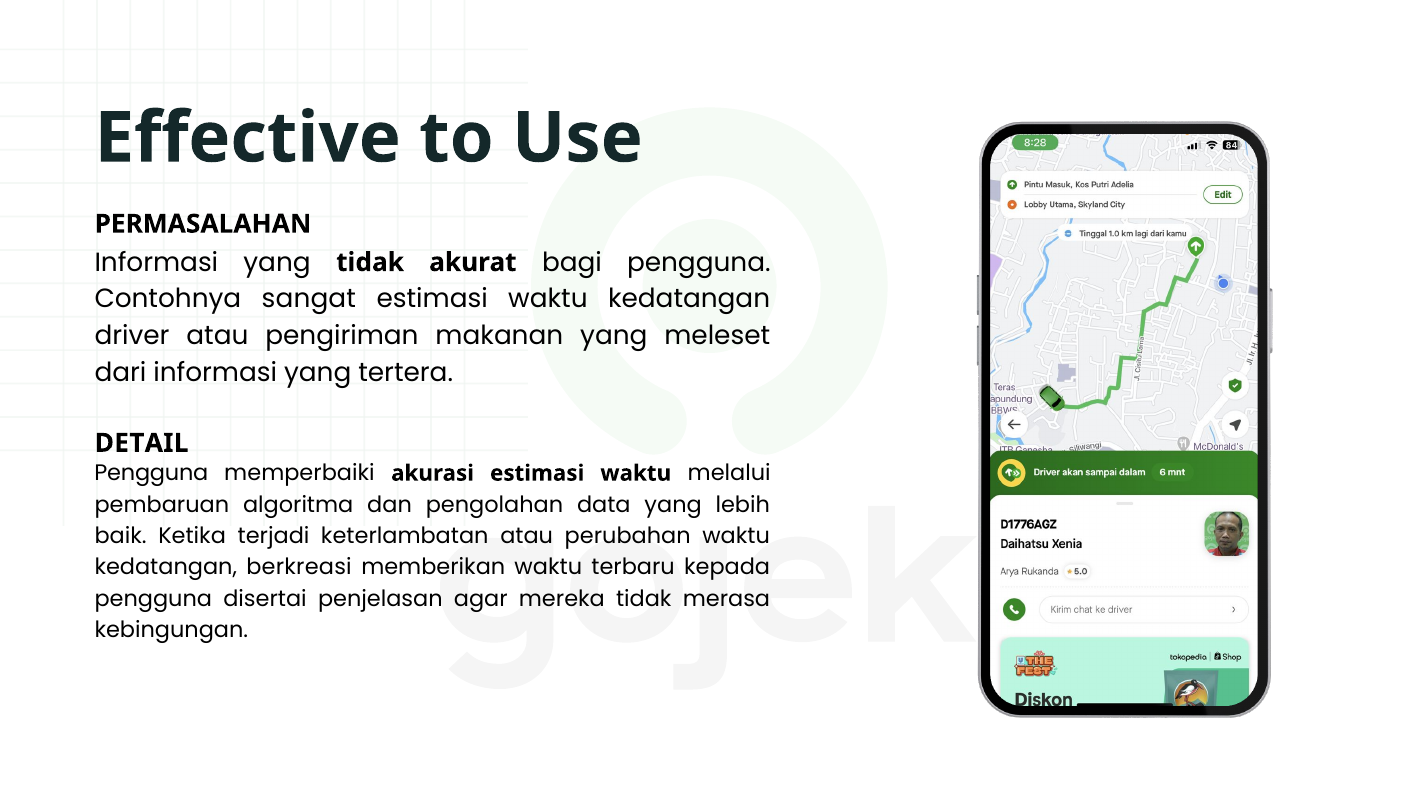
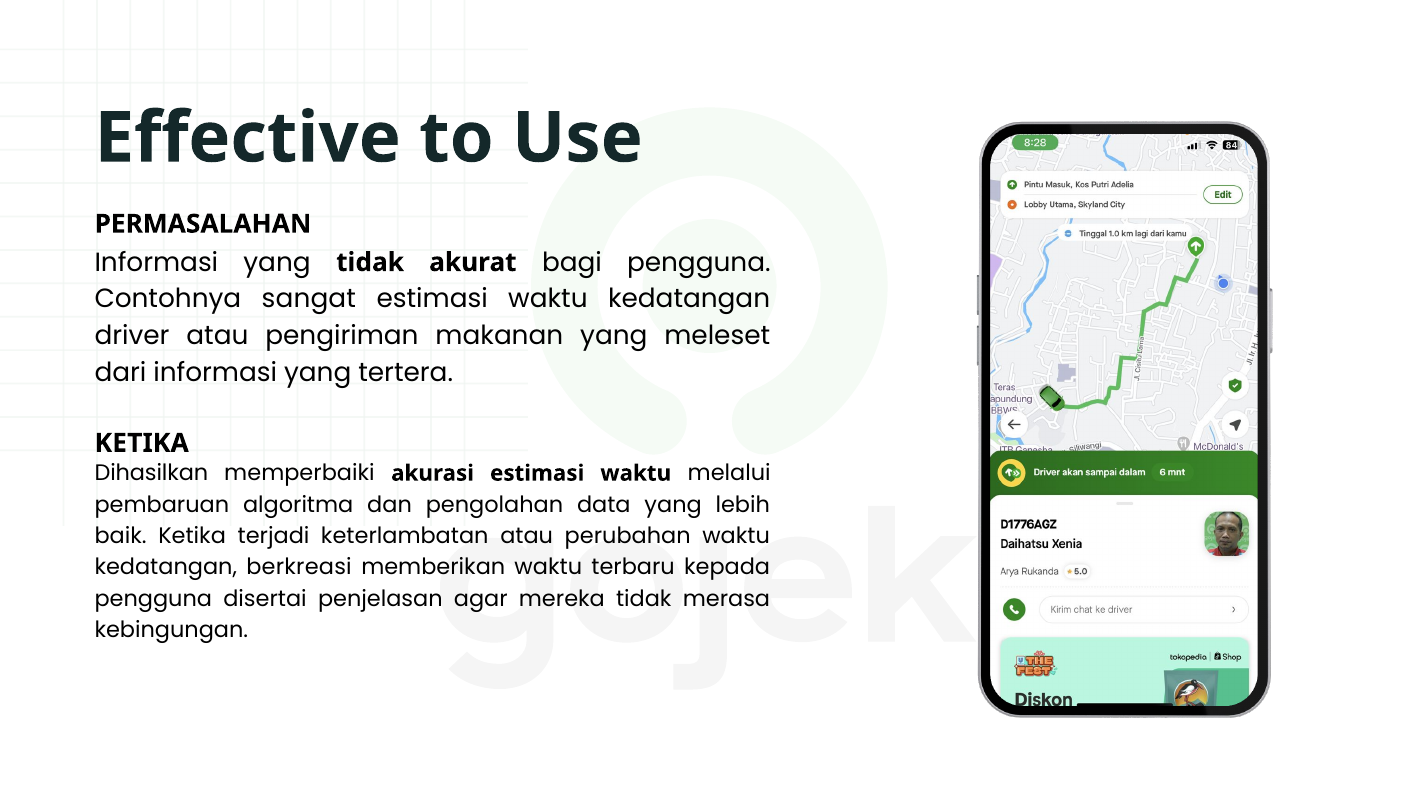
DETAIL: DETAIL -> KETIKA (142, 443)
Pengguna: Pengguna -> Dihasilkan (151, 473)
